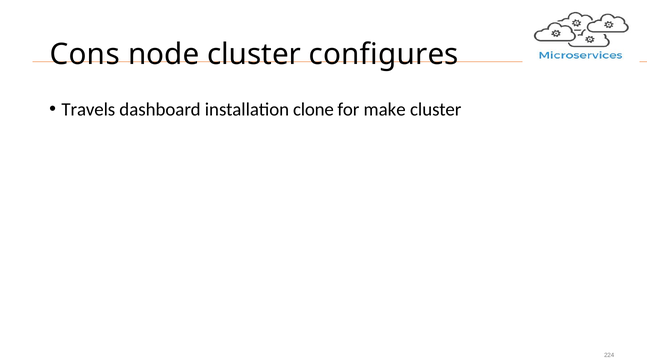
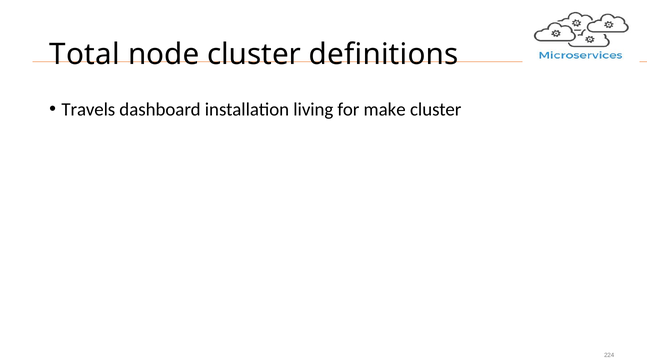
Cons: Cons -> Total (85, 54)
configures: configures -> definitions (384, 54)
clone: clone -> living (313, 109)
